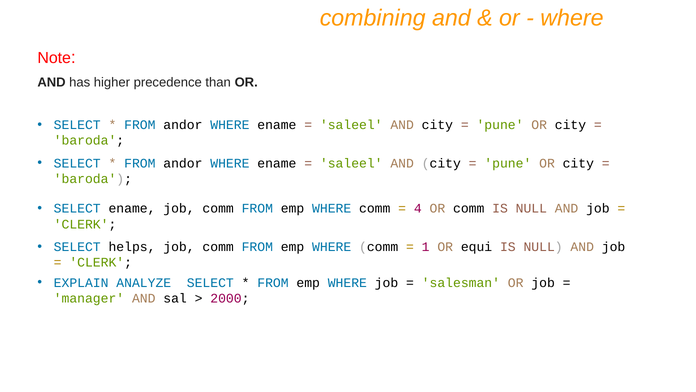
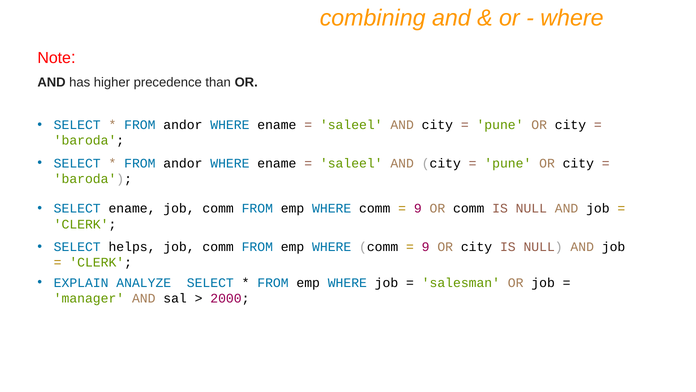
4: 4 -> 9 (418, 208)
1: 1 -> 9 (426, 247)
equi: equi -> city (477, 247)
